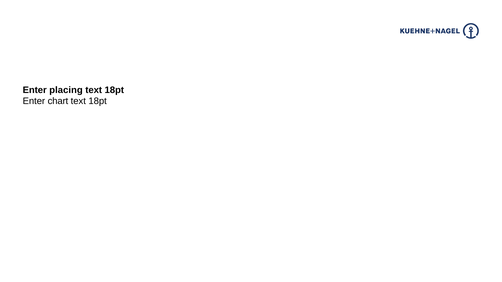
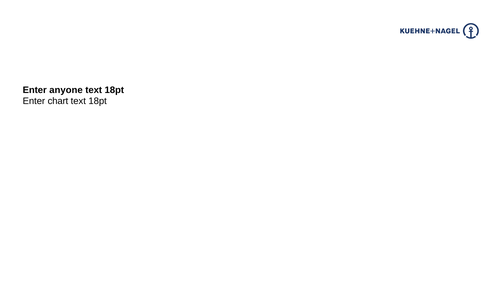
placing: placing -> anyone (66, 90)
